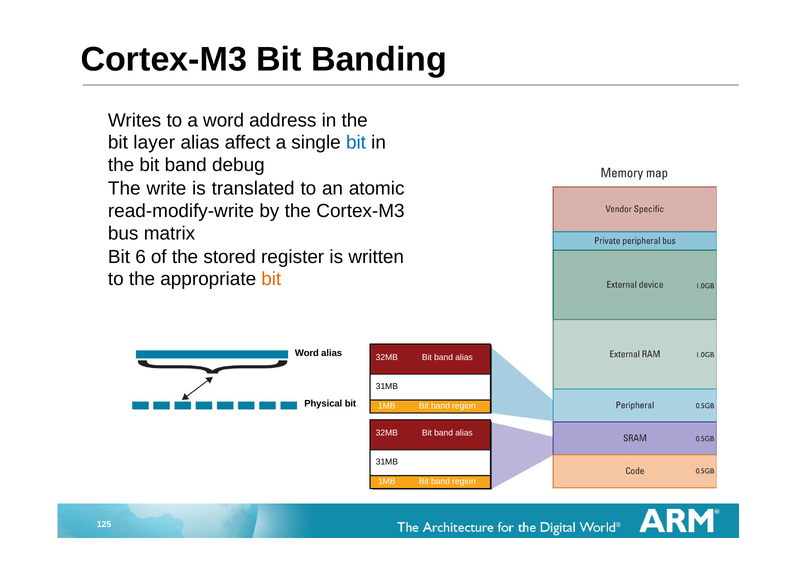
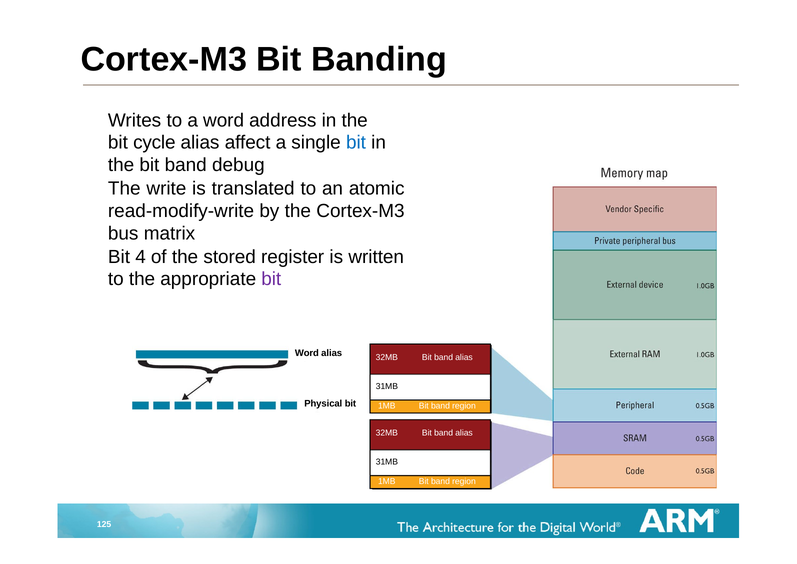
layer: layer -> cycle (154, 143)
6: 6 -> 4 (141, 257)
bit colour: orange -> purple (271, 279)
